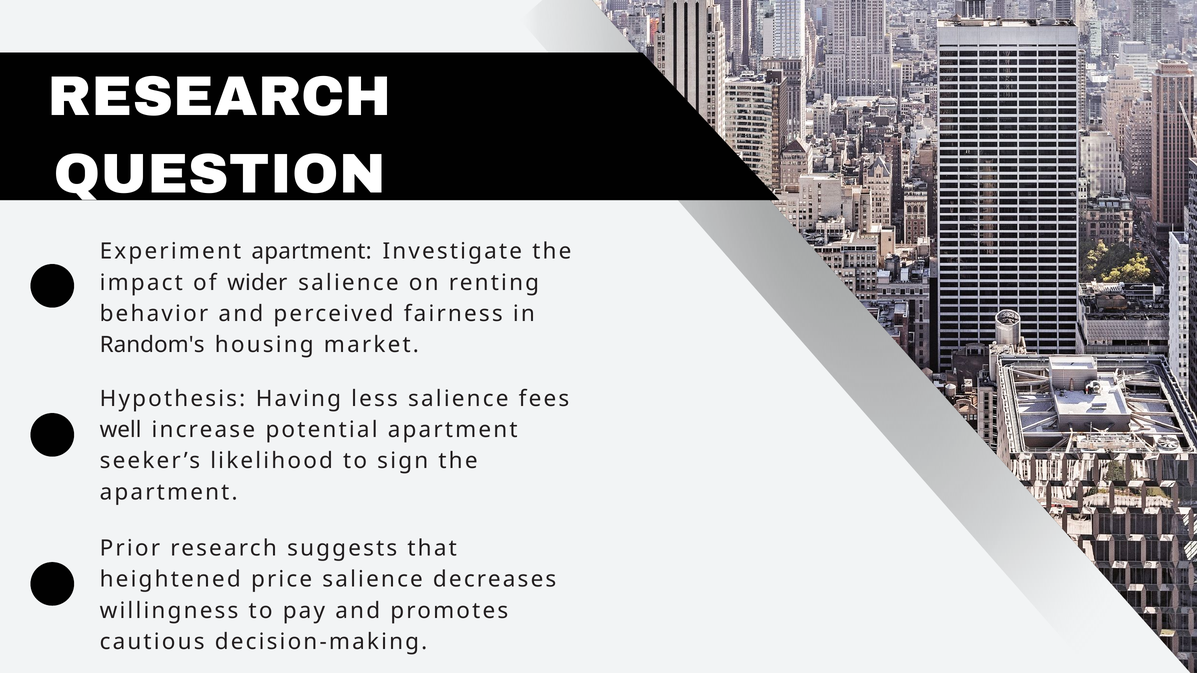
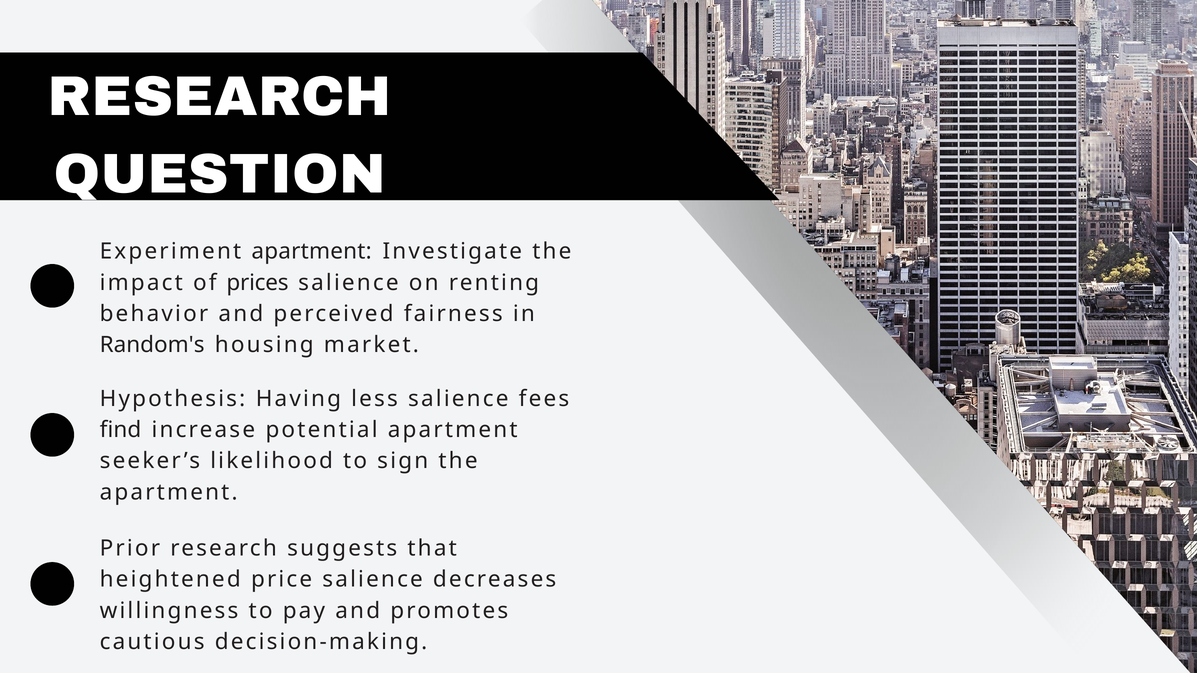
wider: wider -> prices (258, 283)
well: well -> find (120, 430)
